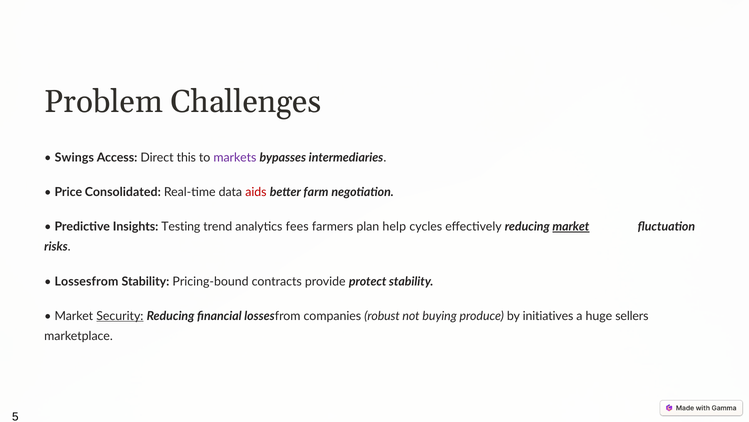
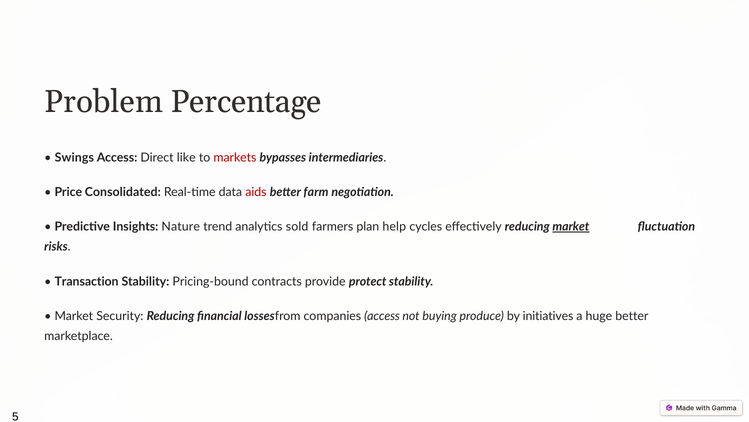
Challenges: Challenges -> Percentage (246, 102)
this: this -> like (186, 157)
markets colour: purple -> red (235, 157)
Testing: Testing -> Nature (181, 226)
fees: fees -> sold (297, 226)
Lossesfrom: Lossesfrom -> Transaction (87, 281)
Security underline: present -> none (120, 315)
companies robust: robust -> access (382, 315)
huge sellers: sellers -> better (632, 315)
